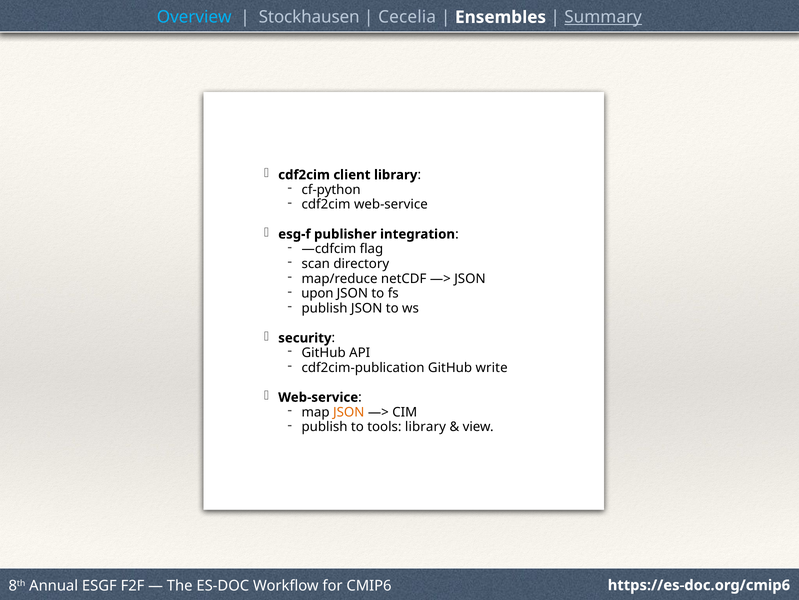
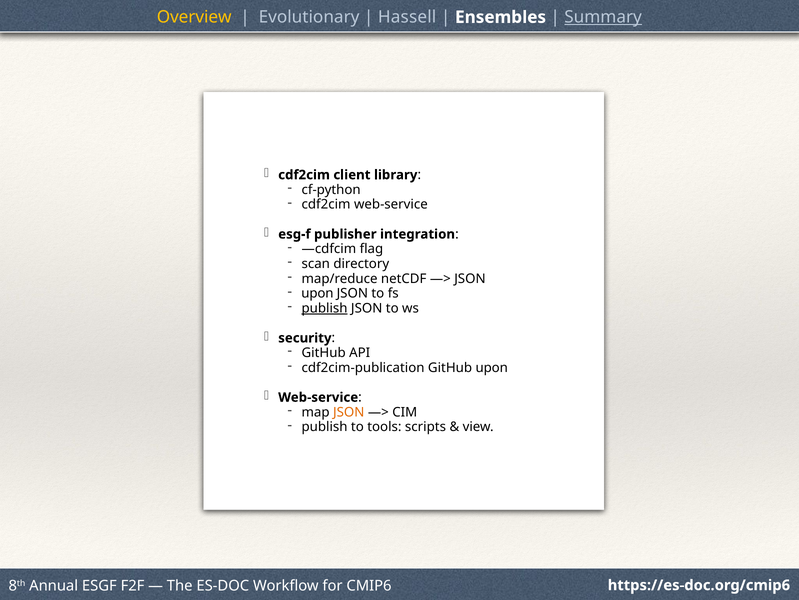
Overview colour: light blue -> yellow (194, 17)
Stockhausen: Stockhausen -> Evolutionary (309, 17)
Cecelia: Cecelia -> Hassell (407, 17)
publish underline: none -> present (325, 308)
GitHub write: write -> upon (492, 367)
tools library: library -> scripts (425, 427)
